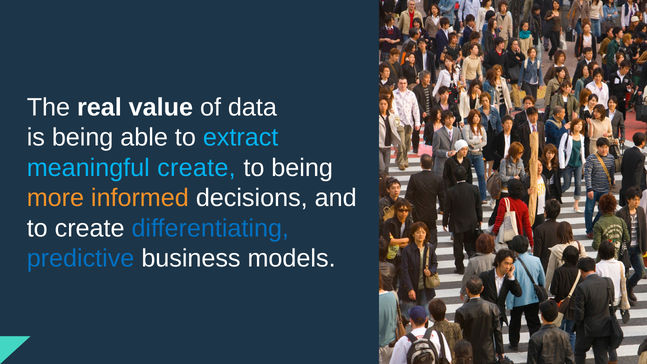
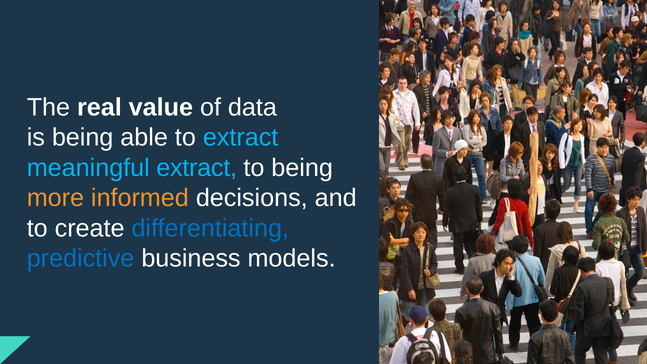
meaningful create: create -> extract (197, 168)
